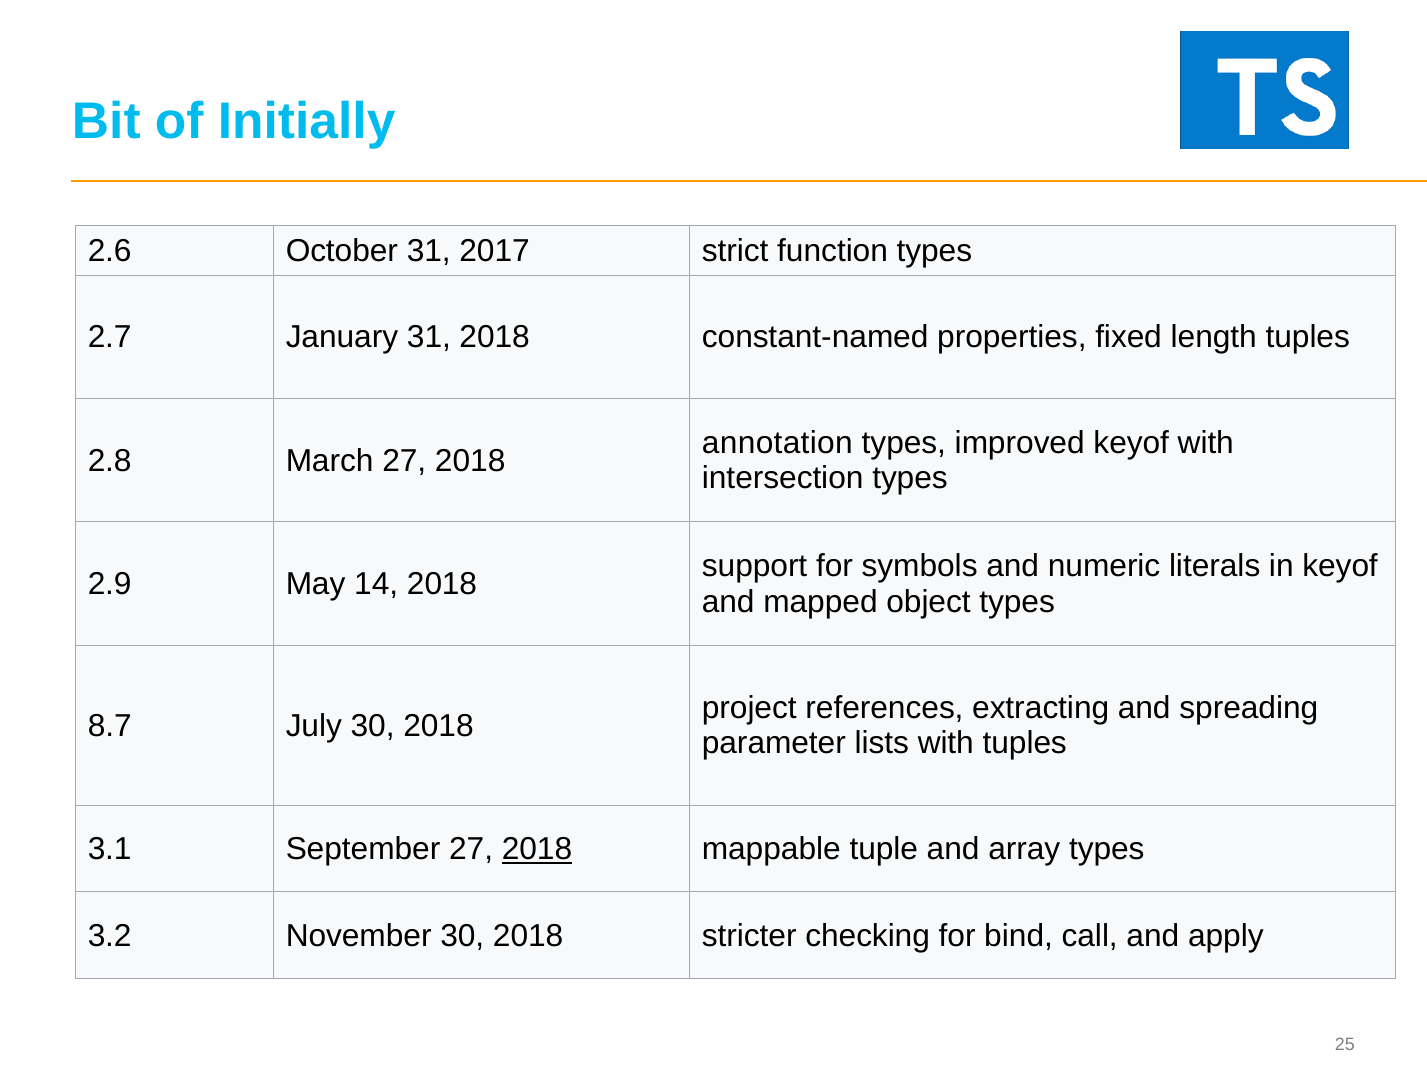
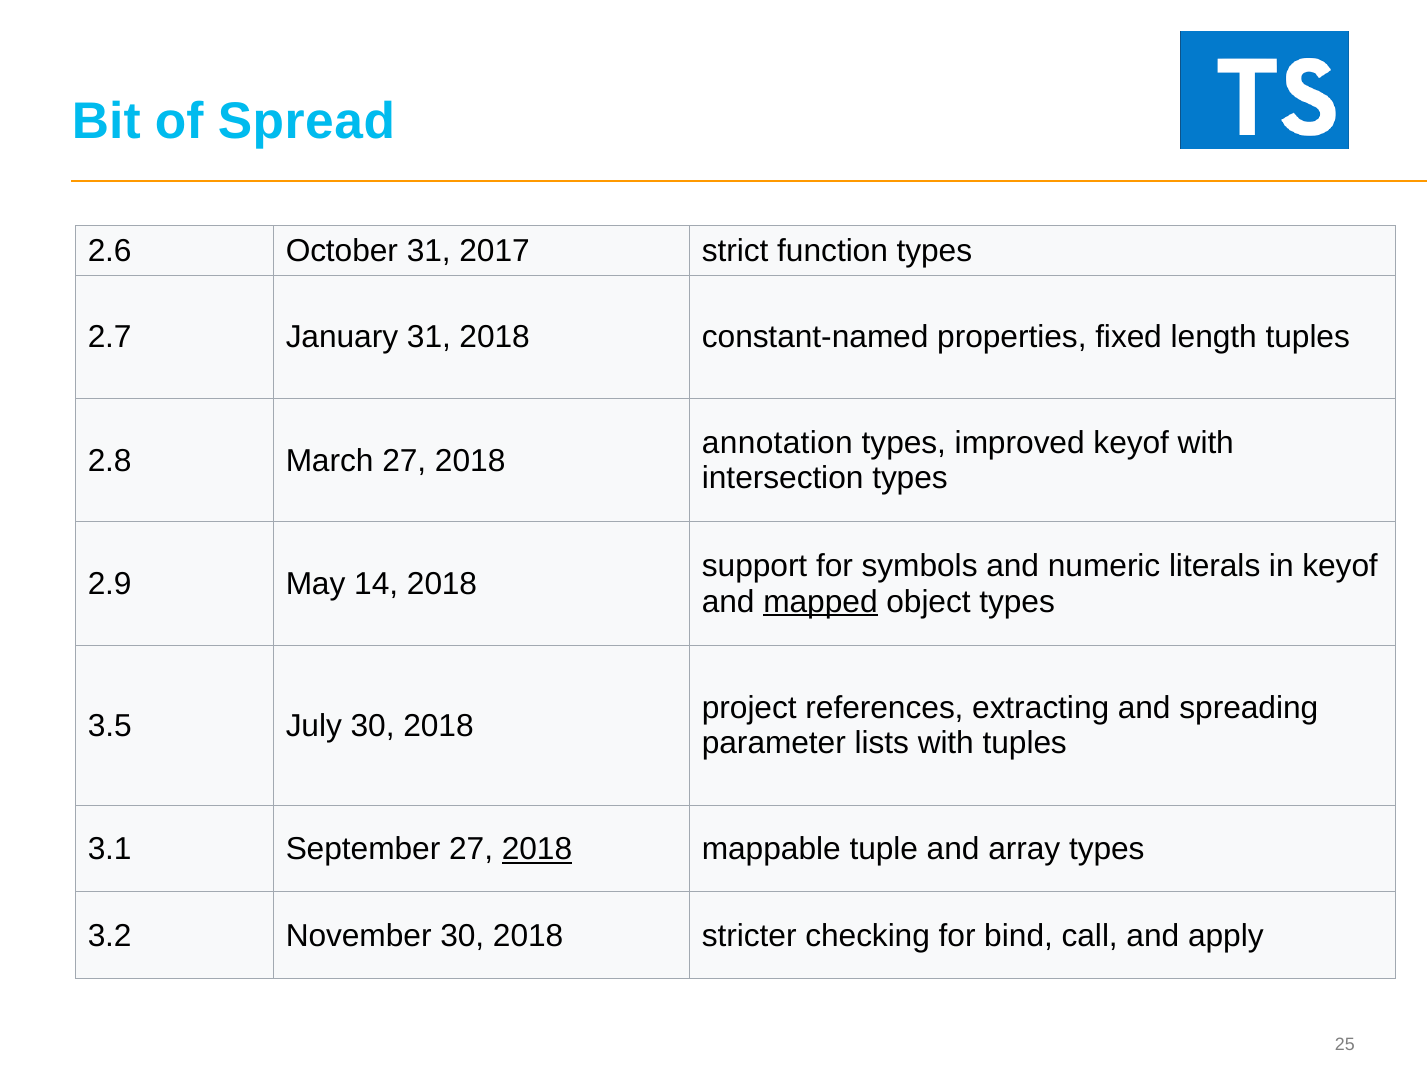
Initially: Initially -> Spread (306, 122)
mapped underline: none -> present (820, 602)
8.7: 8.7 -> 3.5 (110, 726)
